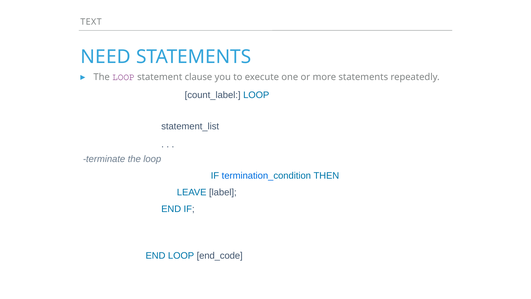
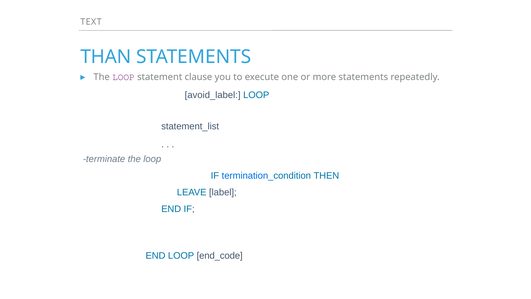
NEED: NEED -> THAN (106, 57)
count_label: count_label -> avoid_label (213, 95)
